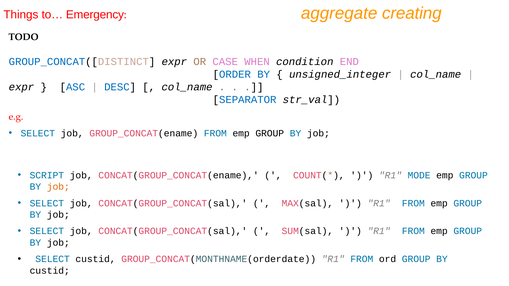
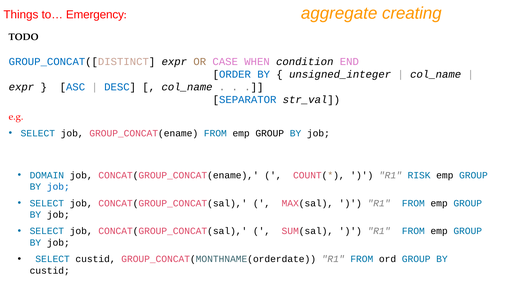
SCRIPT: SCRIPT -> DOMAIN (47, 175)
MODE: MODE -> RISK (419, 175)
job colour: orange -> blue (58, 187)
